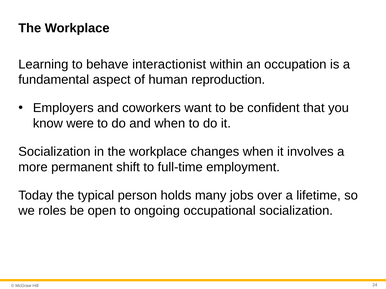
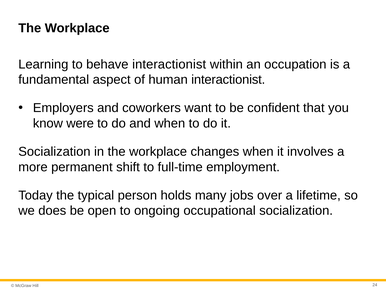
human reproduction: reproduction -> interactionist (228, 80)
roles: roles -> does (52, 211)
